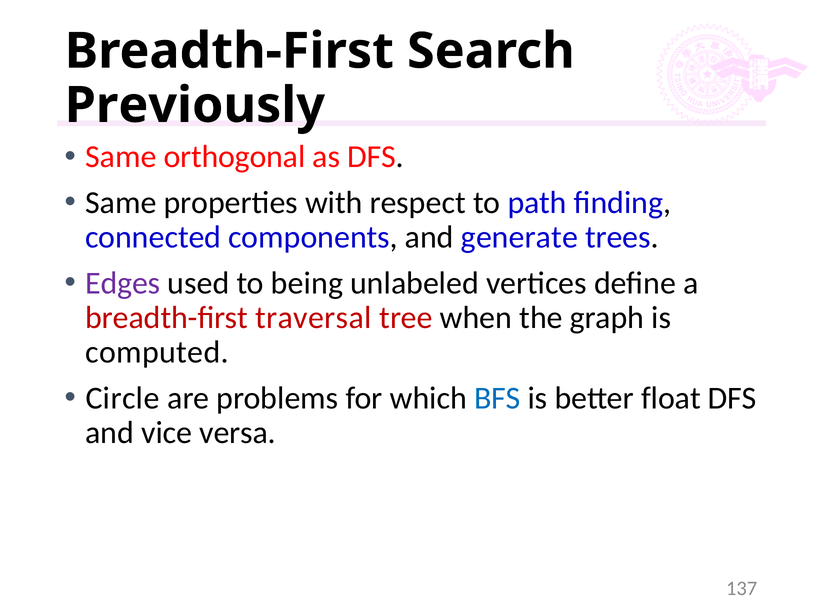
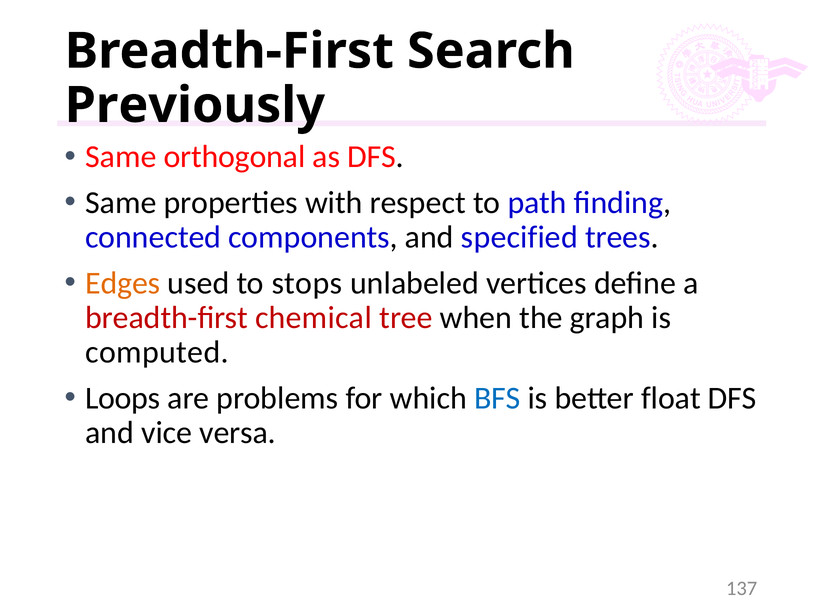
generate: generate -> specified (519, 237)
Edges colour: purple -> orange (123, 283)
being: being -> stops (307, 283)
traversal: traversal -> chemical (313, 318)
Circle: Circle -> Loops (123, 398)
